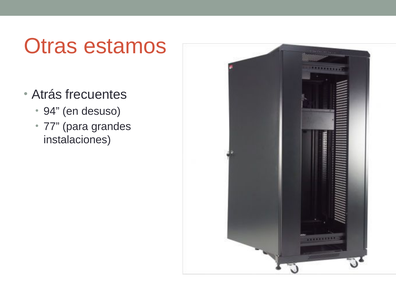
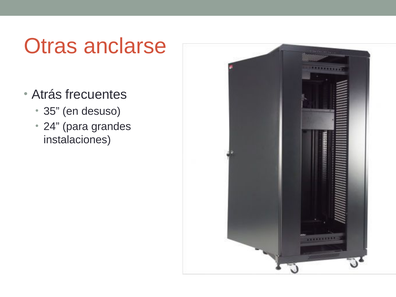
estamos: estamos -> anclarse (125, 46)
94: 94 -> 35 (51, 111)
77: 77 -> 24 (51, 127)
